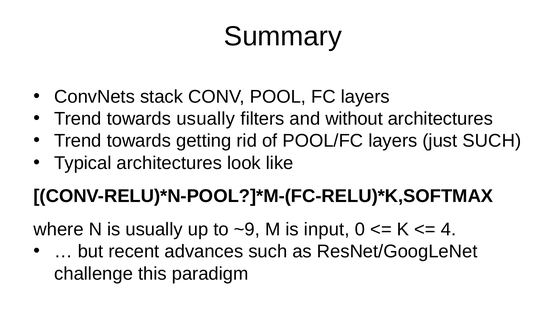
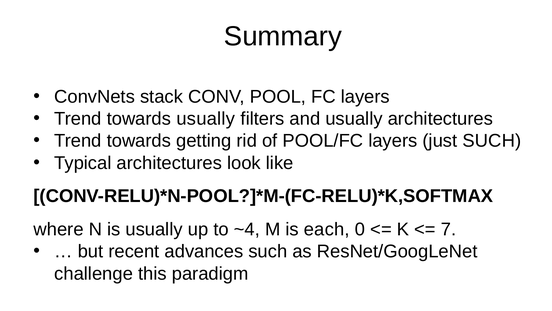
and without: without -> usually (354, 119)
~9: ~9 -> ~4 (247, 229)
input: input -> each (327, 229)
4: 4 -> 7 (449, 229)
